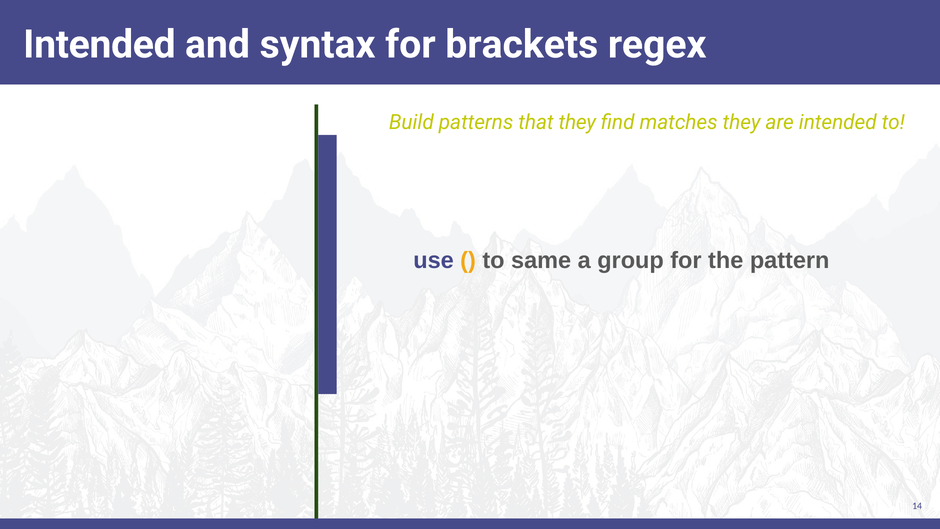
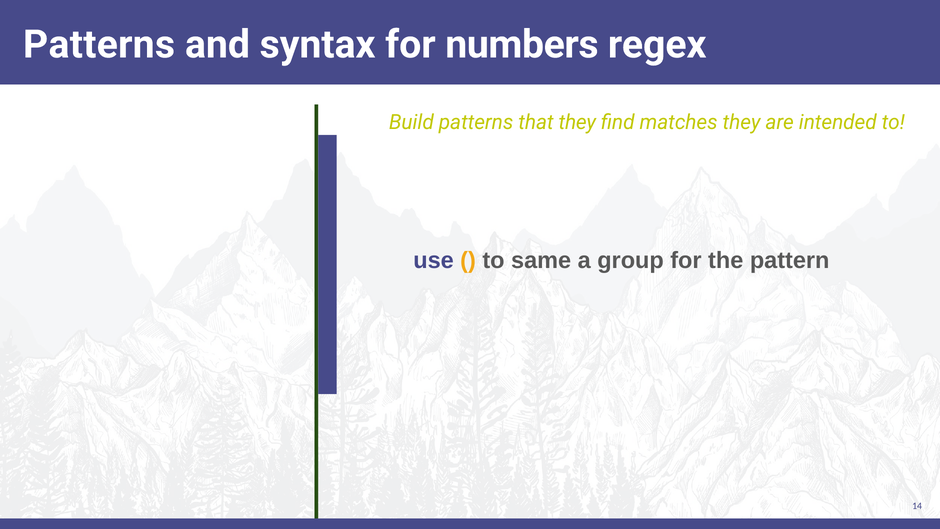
Intended: Intended -> Patterns (99, 45)
brackets: brackets -> numbers (522, 45)
